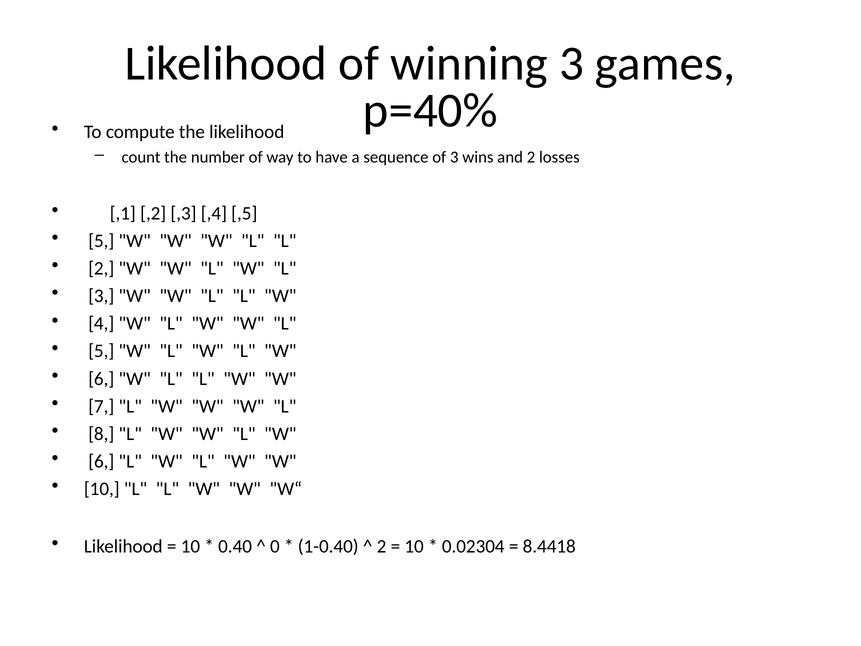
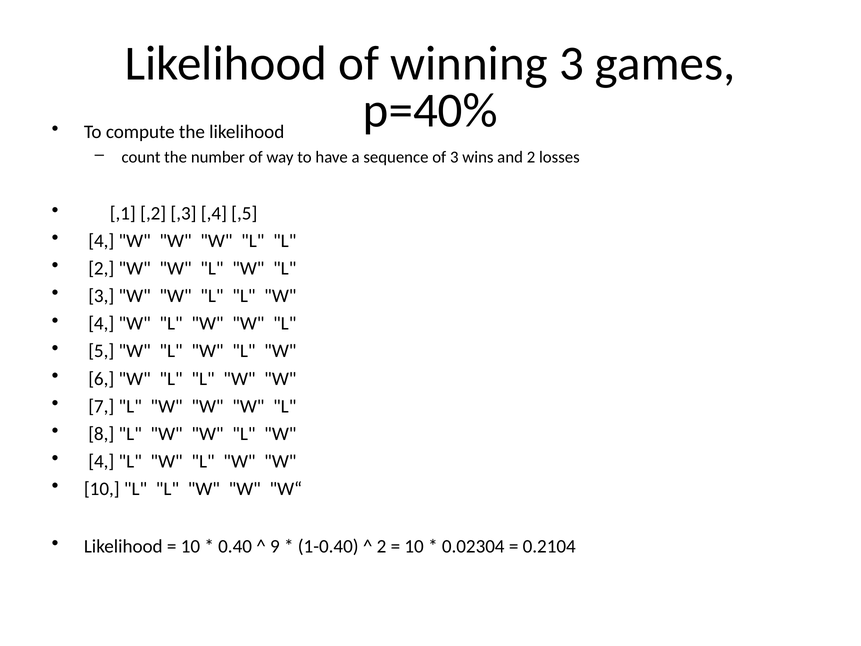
5: 5 -> 4 (101, 241)
6: 6 -> 4 (101, 461)
0: 0 -> 9 (275, 546)
8.4418: 8.4418 -> 0.2104 (549, 546)
